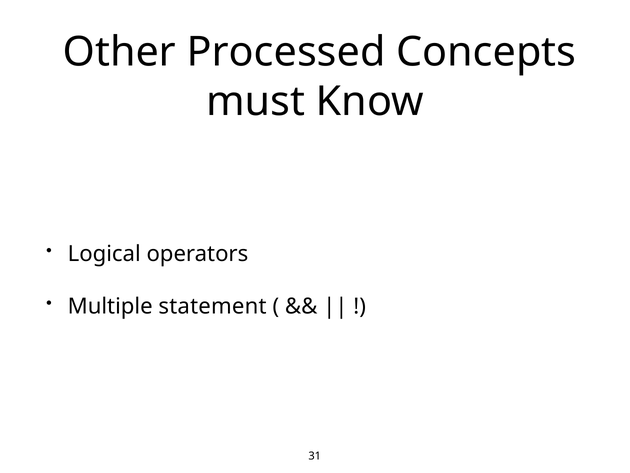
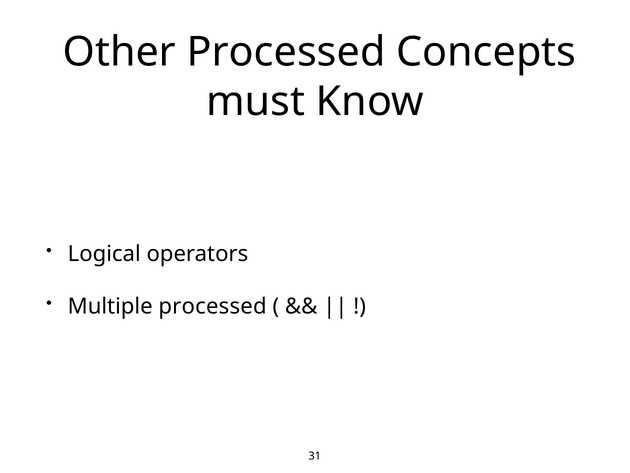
Multiple statement: statement -> processed (213, 306)
